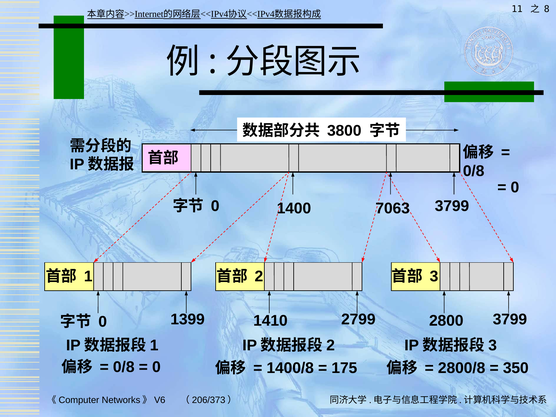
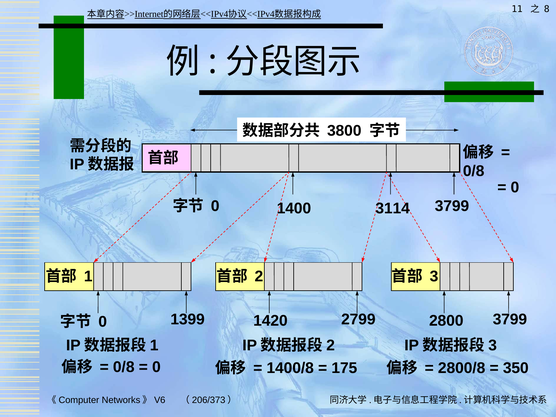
7063: 7063 -> 3114 (393, 208)
1410: 1410 -> 1420 (270, 321)
